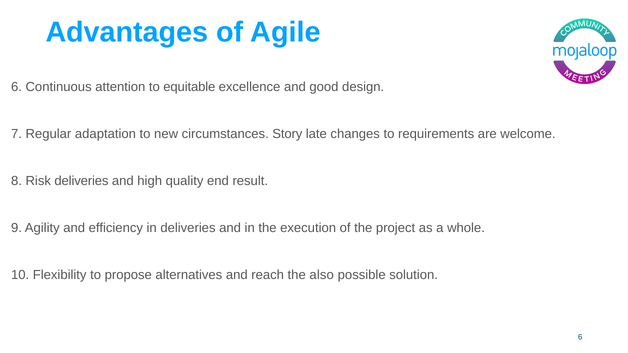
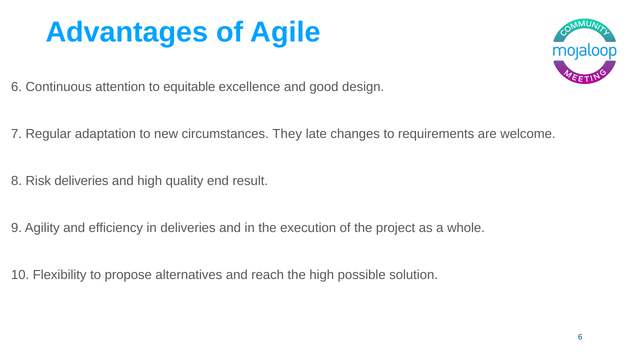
Story: Story -> They (287, 134)
the also: also -> high (322, 275)
